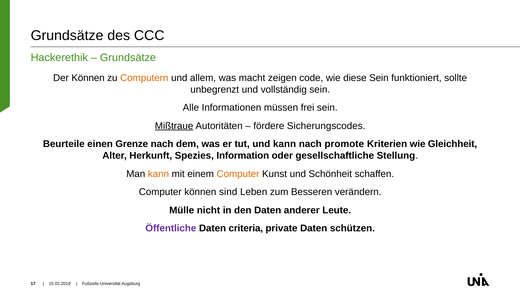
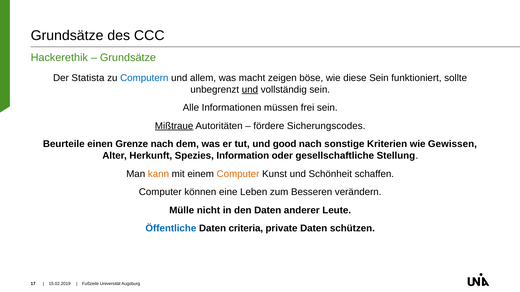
Der Können: Können -> Statista (88, 78)
Computern colour: orange -> blue (144, 78)
code: code -> böse (311, 78)
und underline: none -> present (250, 90)
und kann: kann -> good (285, 144)
promote: promote -> sonstige (344, 144)
Gleichheit: Gleichheit -> Gewissen (452, 144)
sind: sind -> eine (228, 192)
Öffentliche colour: purple -> blue (171, 229)
